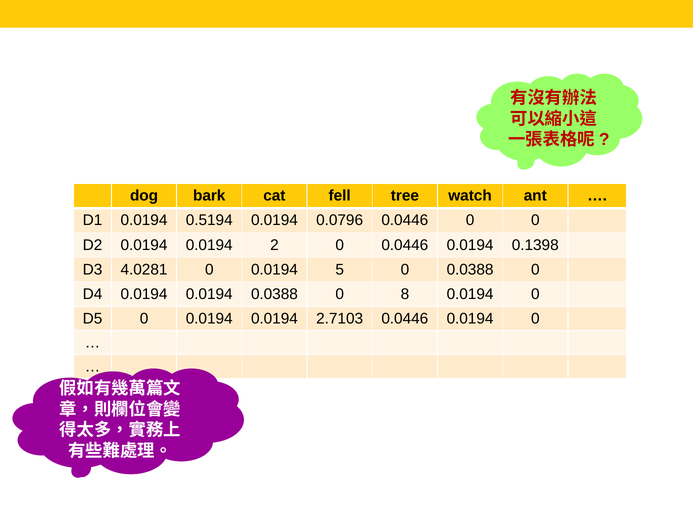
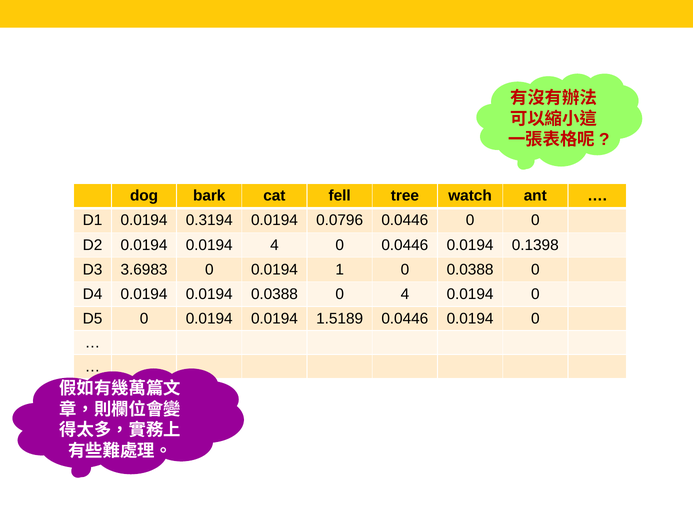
0.5194: 0.5194 -> 0.3194 (209, 220)
0.0194 2: 2 -> 4 (275, 245)
4.0281: 4.0281 -> 3.6983 (144, 269)
5: 5 -> 1 (340, 269)
0 8: 8 -> 4 (405, 294)
2.7103: 2.7103 -> 1.5189 (340, 319)
